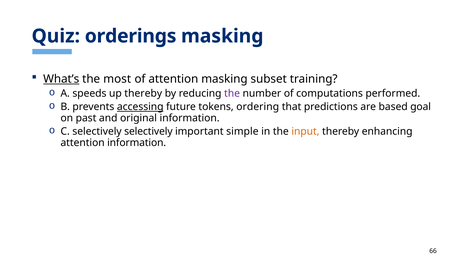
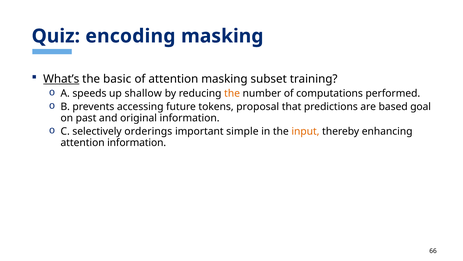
orderings: orderings -> encoding (130, 36)
most: most -> basic (117, 79)
up thereby: thereby -> shallow (143, 93)
the colour: purple -> orange (232, 93)
accessing underline: present -> none (140, 107)
ordering: ordering -> proposal (258, 107)
selectively selectively: selectively -> orderings (148, 131)
